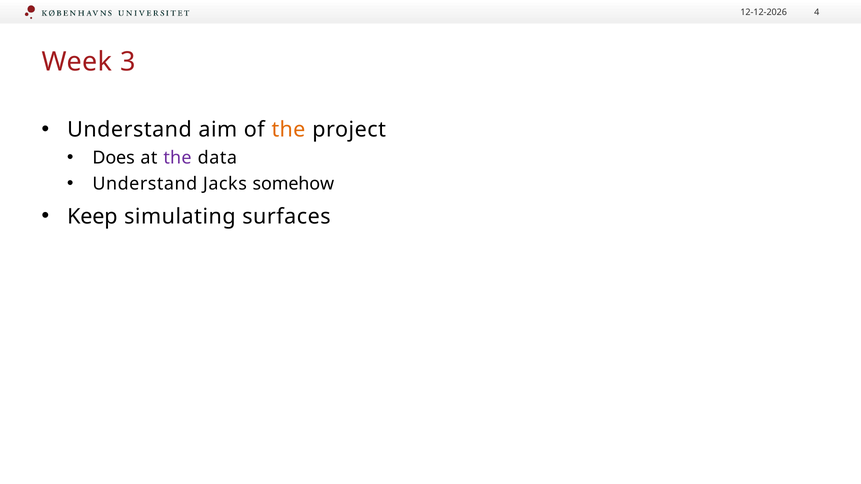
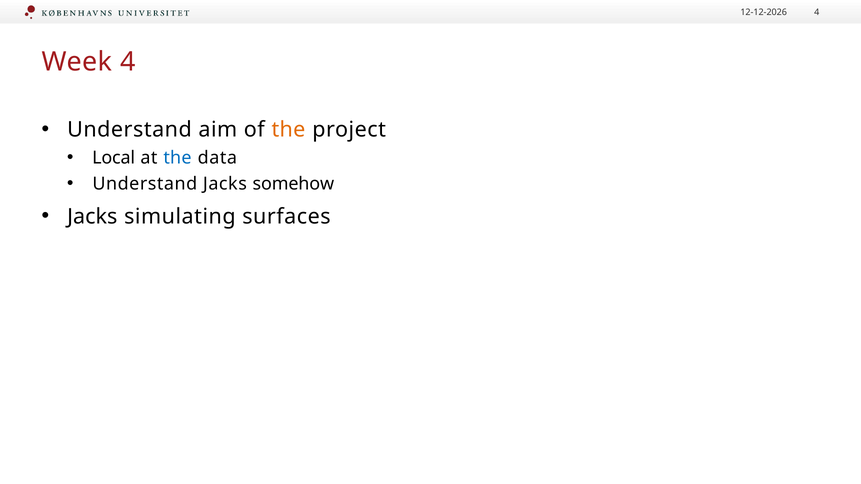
Week 3: 3 -> 4 (128, 62)
Does: Does -> Local (114, 158)
the colour: purple -> blue (177, 158)
Keep: Keep -> Jacks (92, 217)
